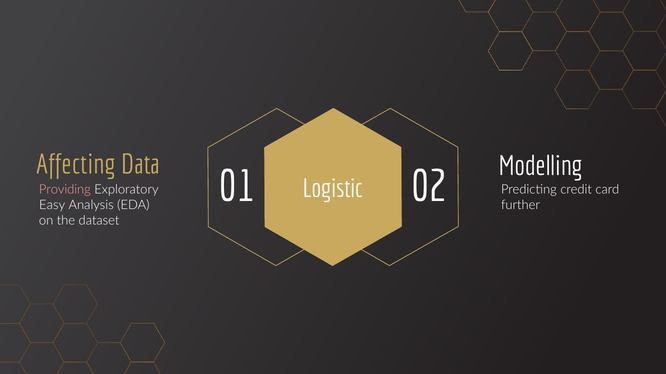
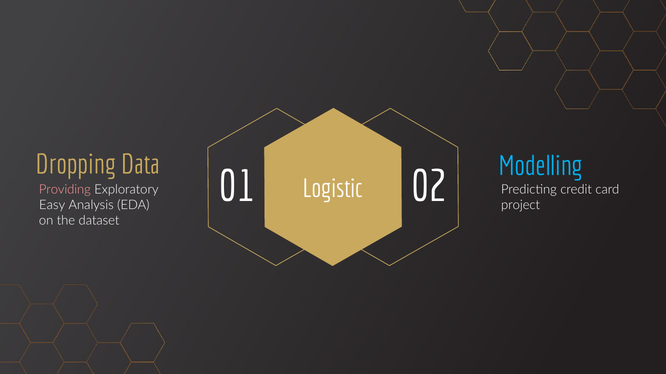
Affecting: Affecting -> Dropping (76, 165)
Modelling colour: white -> light blue (541, 167)
further: further -> project (521, 205)
